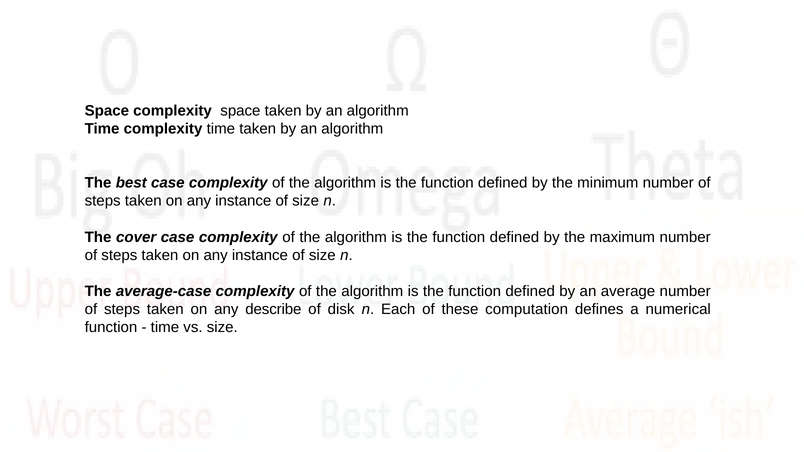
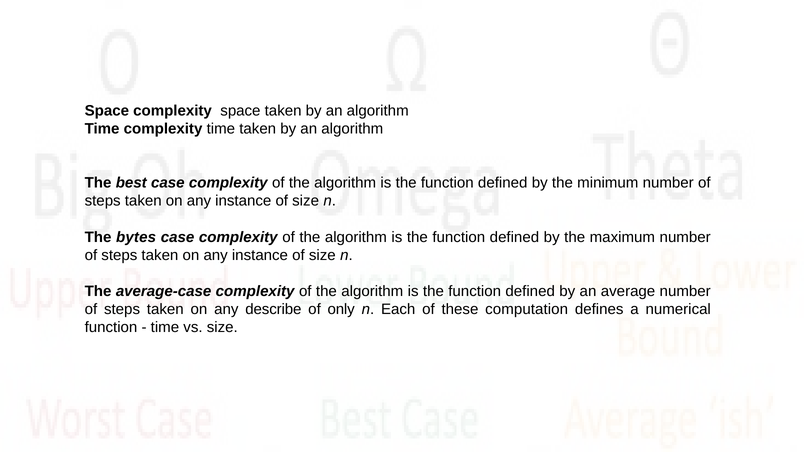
cover: cover -> bytes (136, 237)
disk: disk -> only (341, 310)
